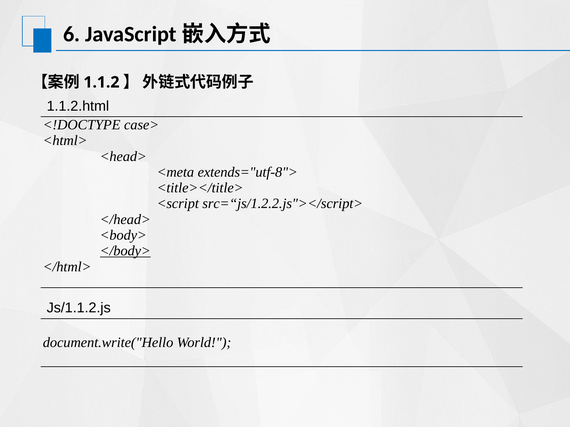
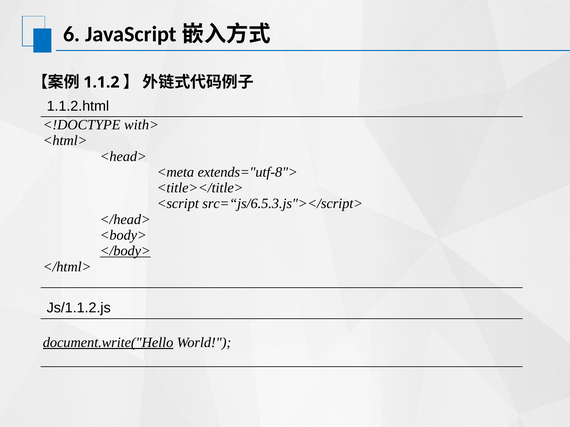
case>: case> -> with> (141, 125)
src=“js/1.2.2.js"></script>: src=“js/1.2.2.js"></script> -> src=“js/6.5.3.js"></script> (283, 204)
document.write("Hello underline: none -> present (108, 343)
